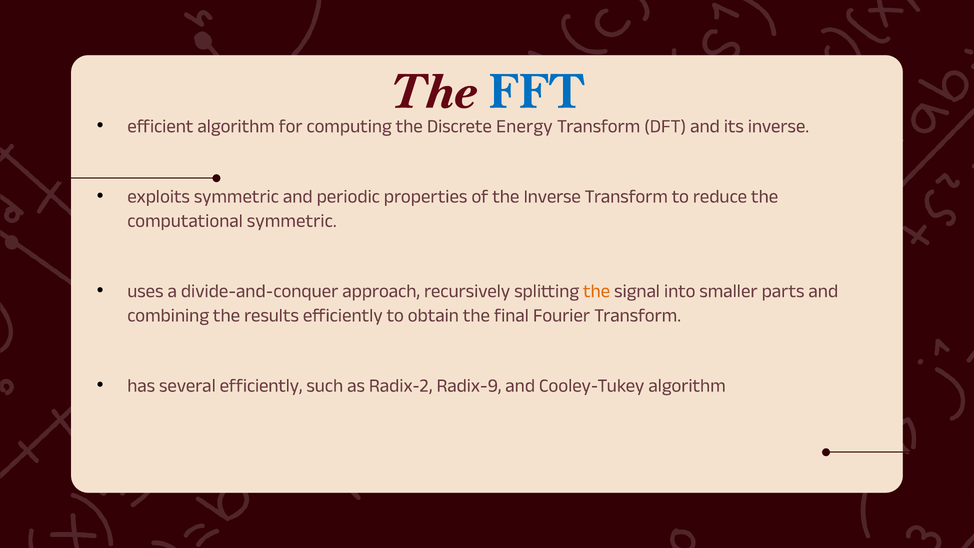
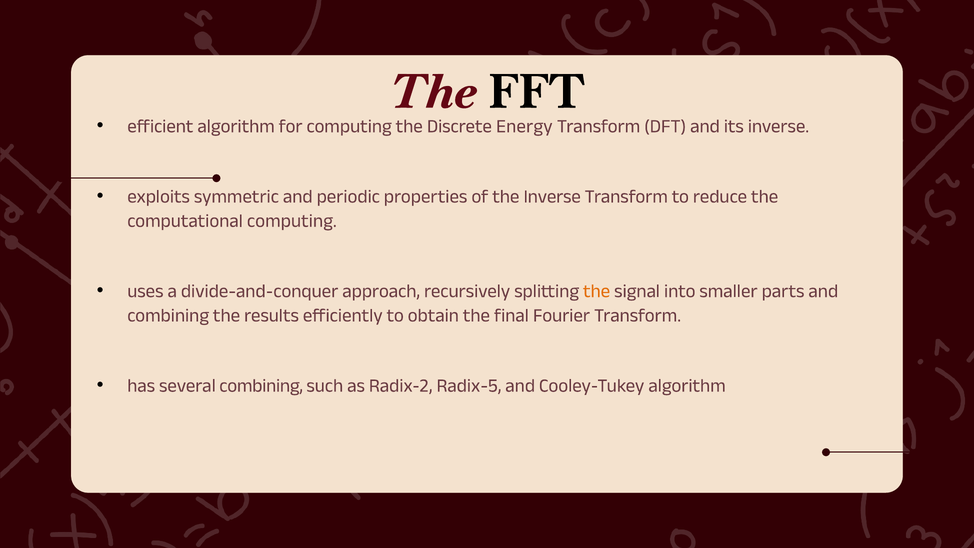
FFT colour: blue -> black (537, 92)
computational symmetric: symmetric -> computing (292, 221)
several efficiently: efficiently -> combining (261, 385)
Radix-9: Radix-9 -> Radix-5 (469, 385)
